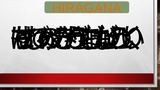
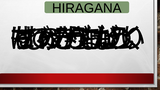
HIRAGANA colour: orange -> black (87, 8)
